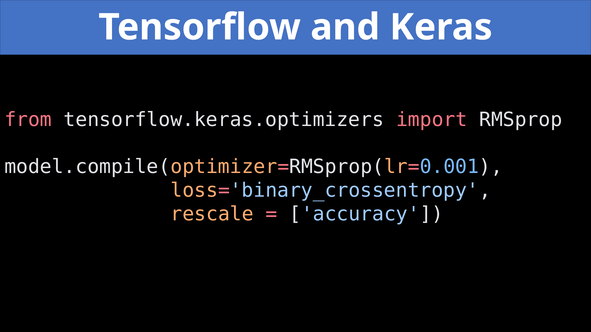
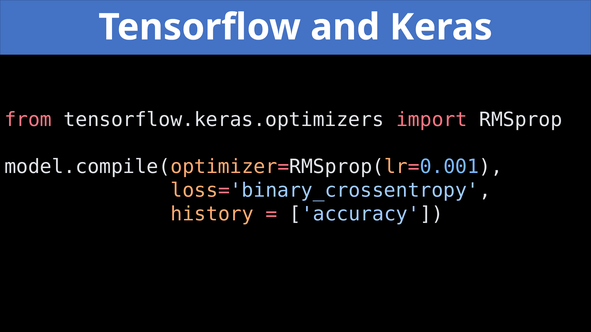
rescale: rescale -> history (212, 214)
